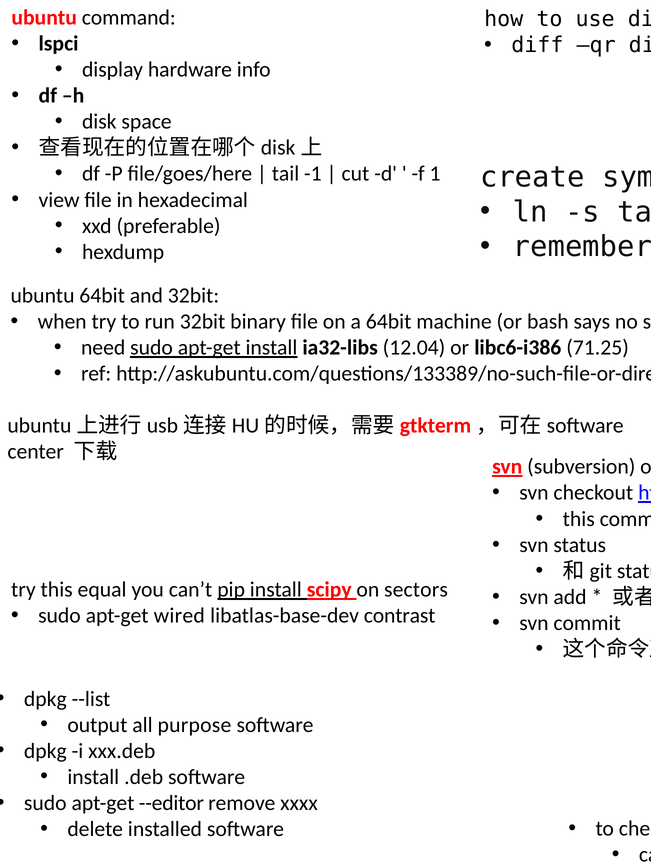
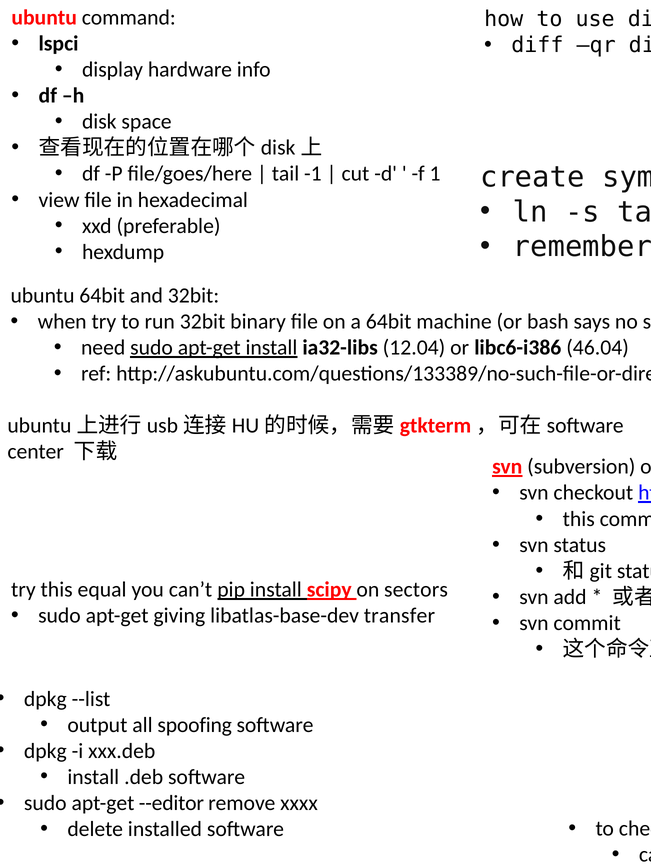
71.25: 71.25 -> 46.04 (598, 348)
wired: wired -> giving (179, 616)
contrast: contrast -> transfer (399, 616)
purpose: purpose -> spoofing (195, 725)
